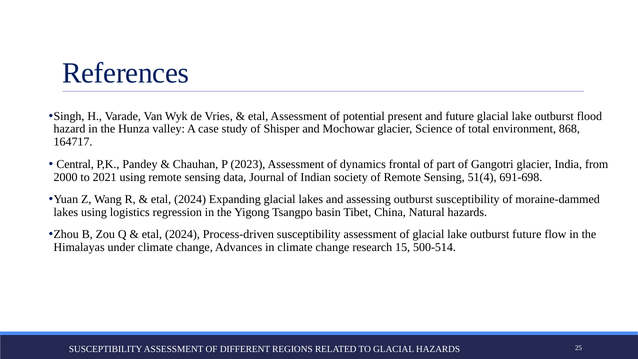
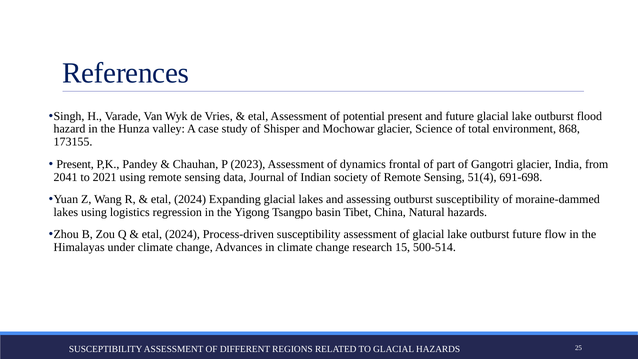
164717: 164717 -> 173155 (73, 142)
Central: Central -> Present (75, 164)
2000: 2000 -> 2041 (66, 177)
